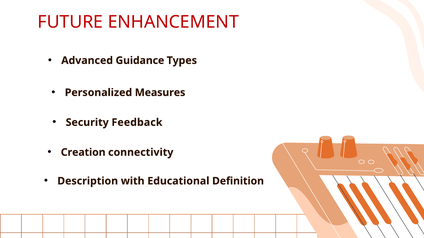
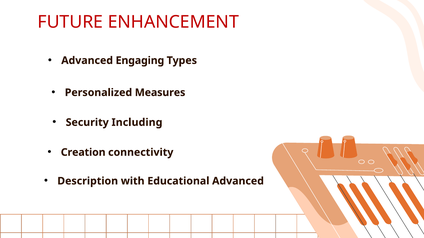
Guidance: Guidance -> Engaging (140, 61)
Feedback: Feedback -> Including (137, 123)
Educational Definition: Definition -> Advanced (238, 181)
